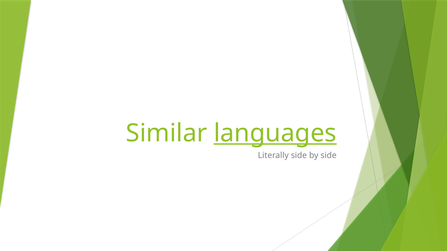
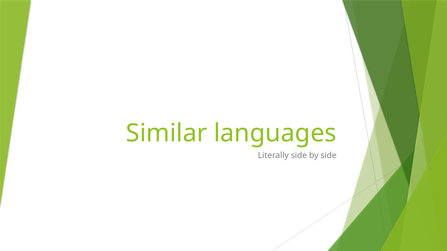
languages underline: present -> none (275, 133)
